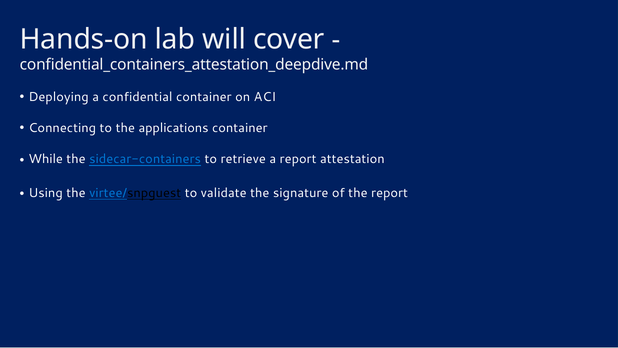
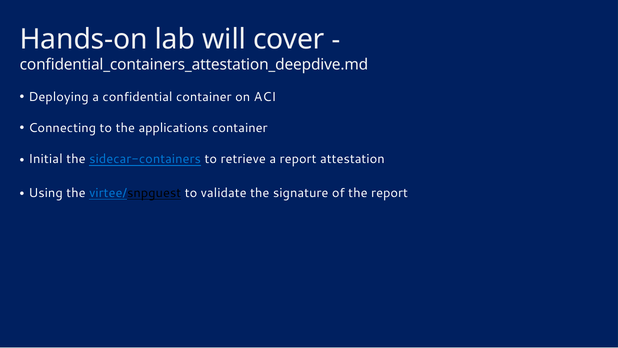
While: While -> Initial (46, 159)
